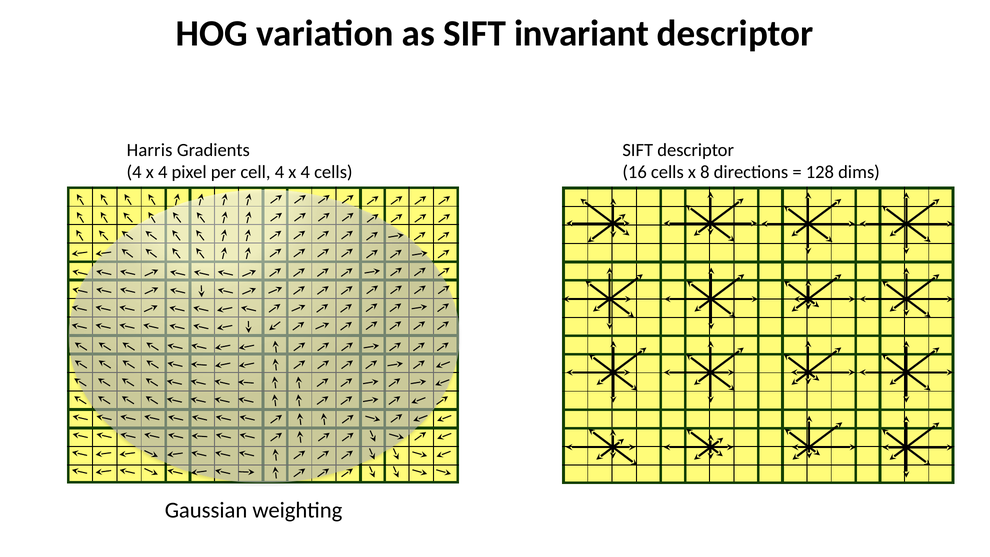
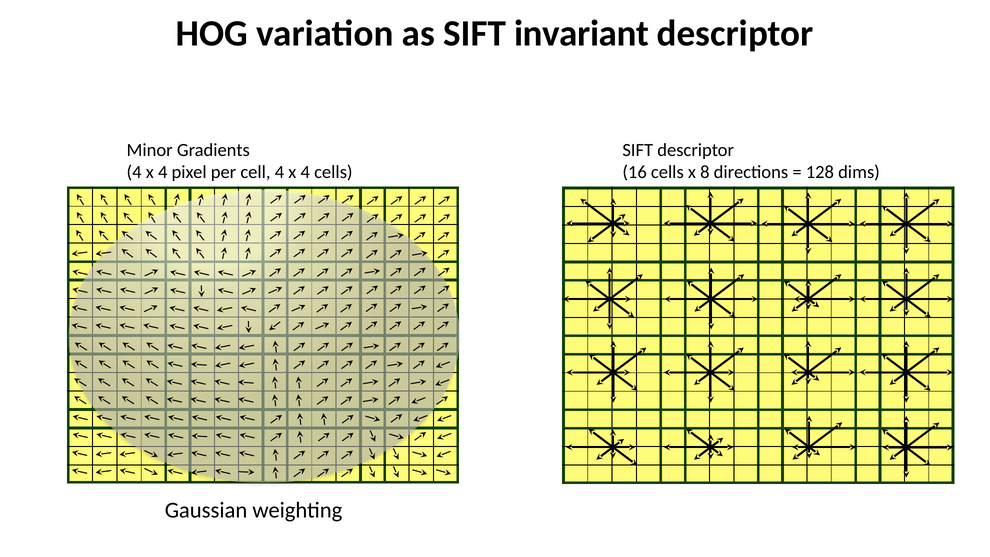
Harris: Harris -> Minor (150, 150)
